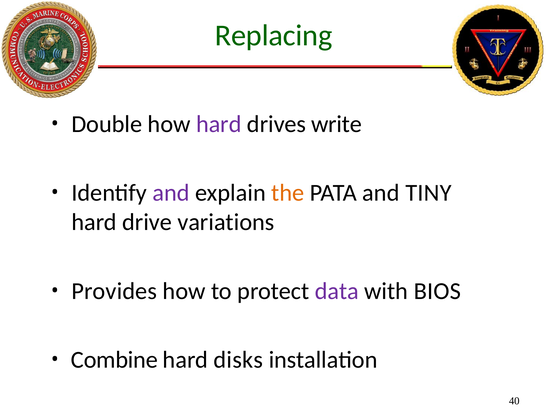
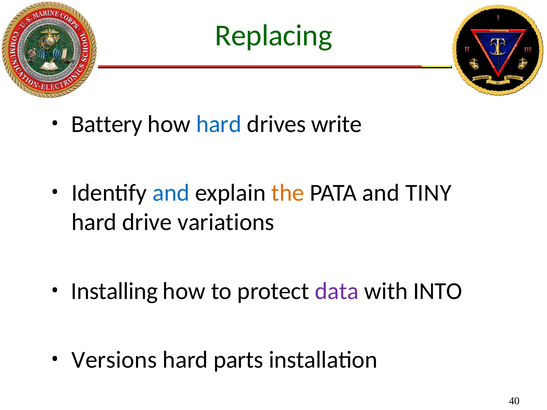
Double: Double -> Battery (107, 124)
hard colour: purple -> blue (219, 124)
and colour: purple -> blue (171, 193)
Provides: Provides -> Installing (114, 291)
BIOS: BIOS -> INTO (438, 291)
Combine: Combine -> Versions (114, 360)
disks: disks -> parts (238, 360)
